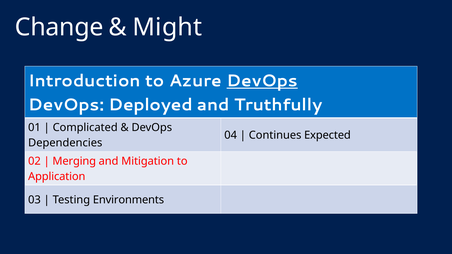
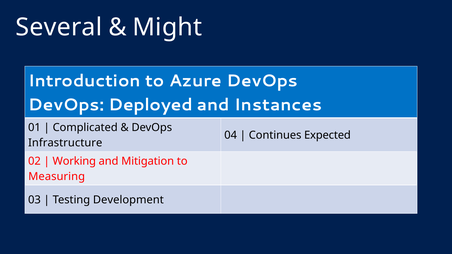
Change: Change -> Several (59, 27)
DevOps underline: present -> none (262, 81)
Truthfully: Truthfully -> Instances (278, 105)
Dependencies: Dependencies -> Infrastructure (65, 143)
Merging: Merging -> Working (74, 161)
Application: Application -> Measuring (57, 177)
Environments: Environments -> Development (128, 200)
